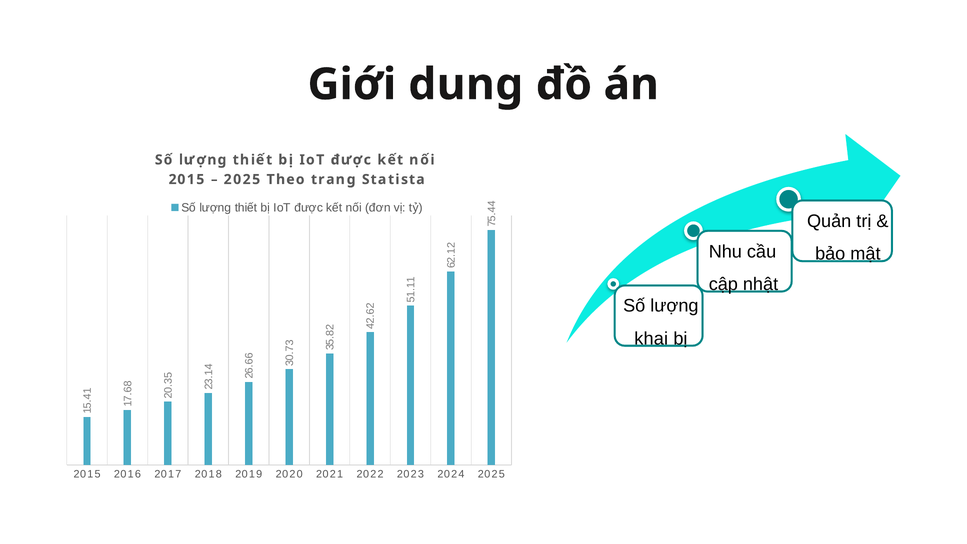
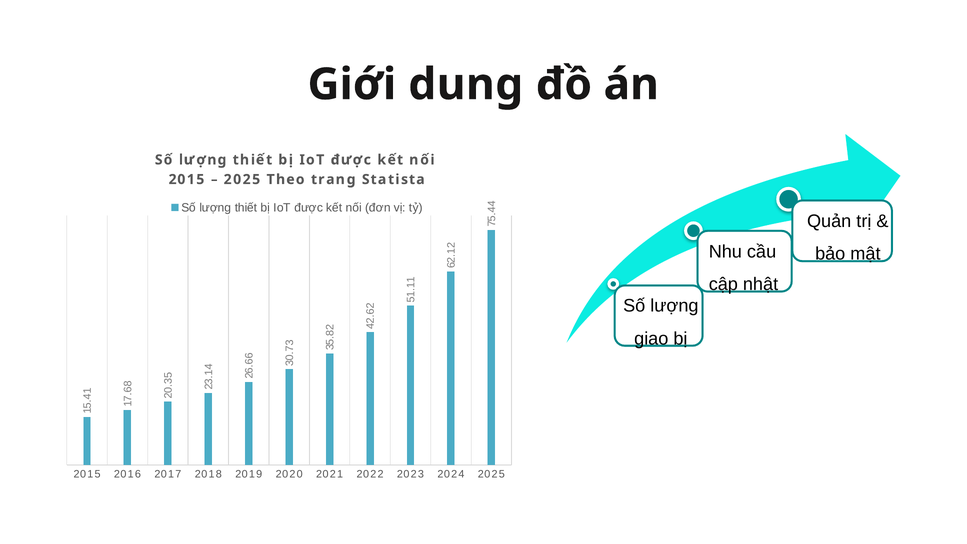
khai: khai -> giao (651, 339)
